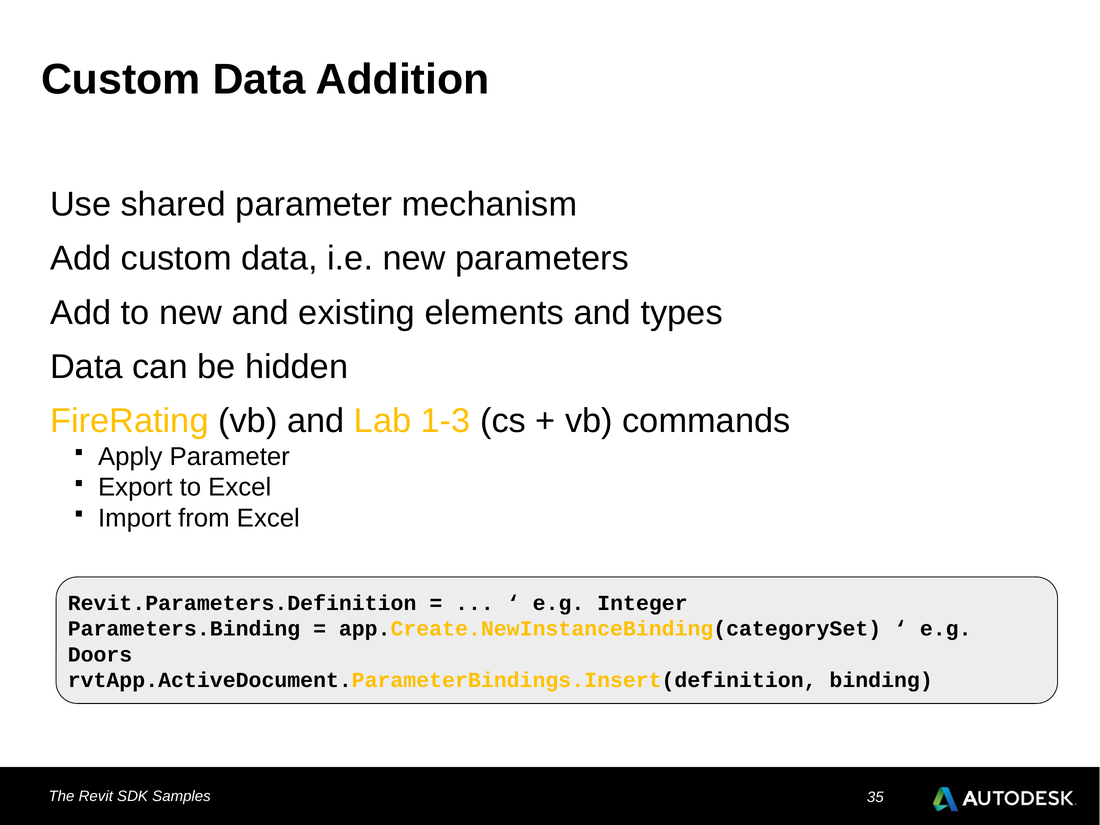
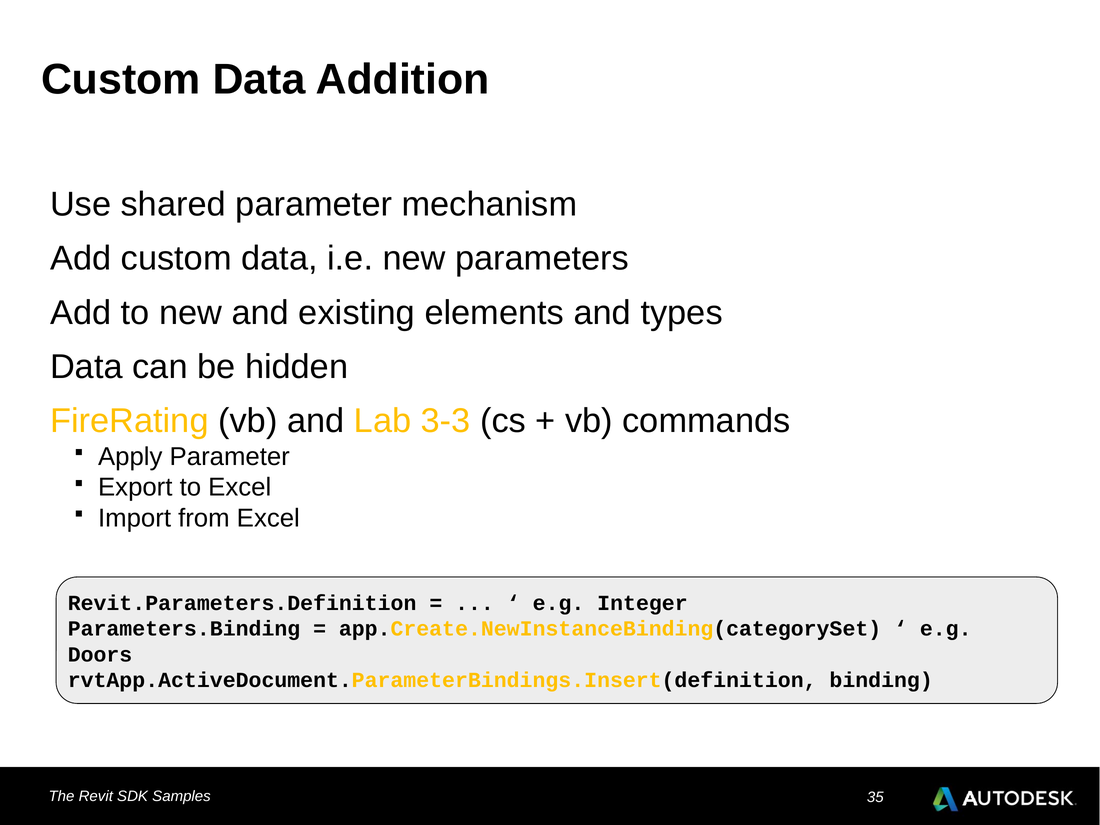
1-3: 1-3 -> 3-3 (446, 421)
